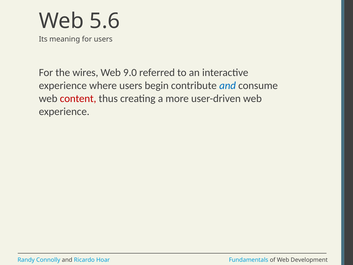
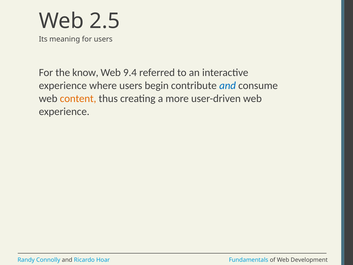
5.6: 5.6 -> 2.5 (105, 21)
wires: wires -> know (85, 73)
9.0: 9.0 -> 9.4 (130, 73)
content colour: red -> orange (78, 98)
